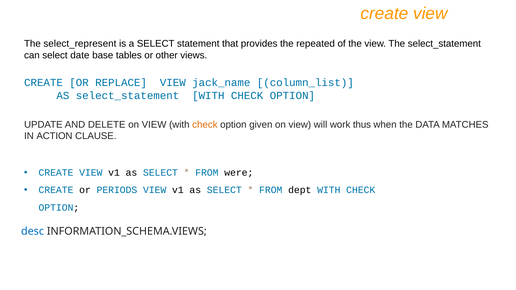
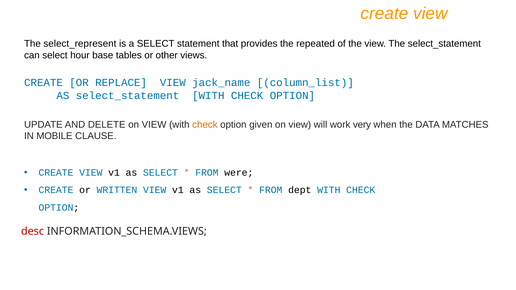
date: date -> hour (80, 55)
thus: thus -> very (362, 125)
ACTION: ACTION -> MOBILE (54, 136)
PERIODS: PERIODS -> WRITTEN (117, 190)
desc colour: blue -> red (33, 232)
